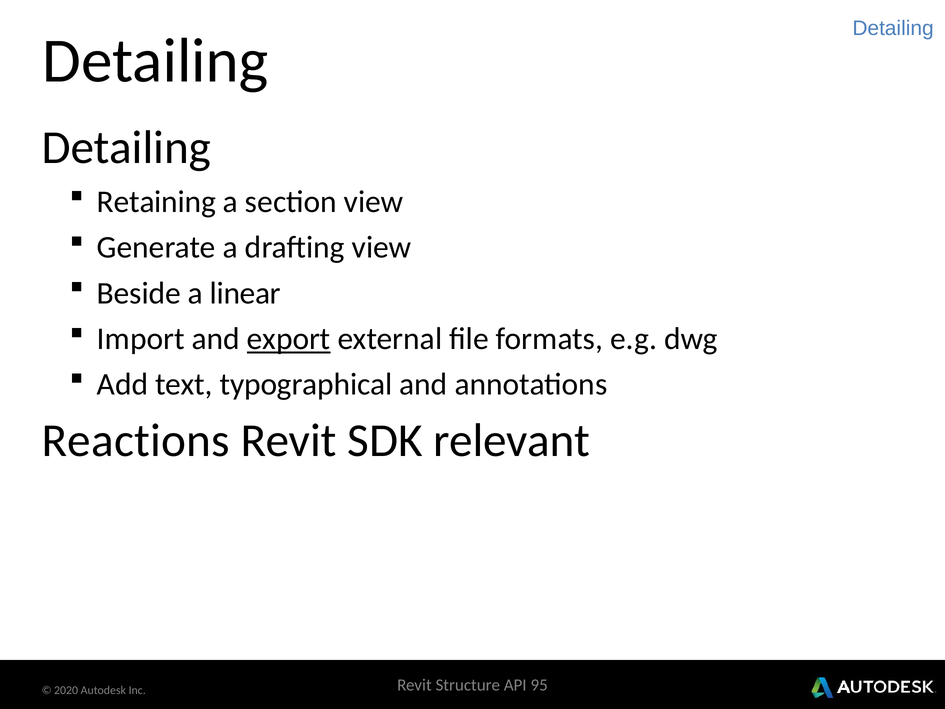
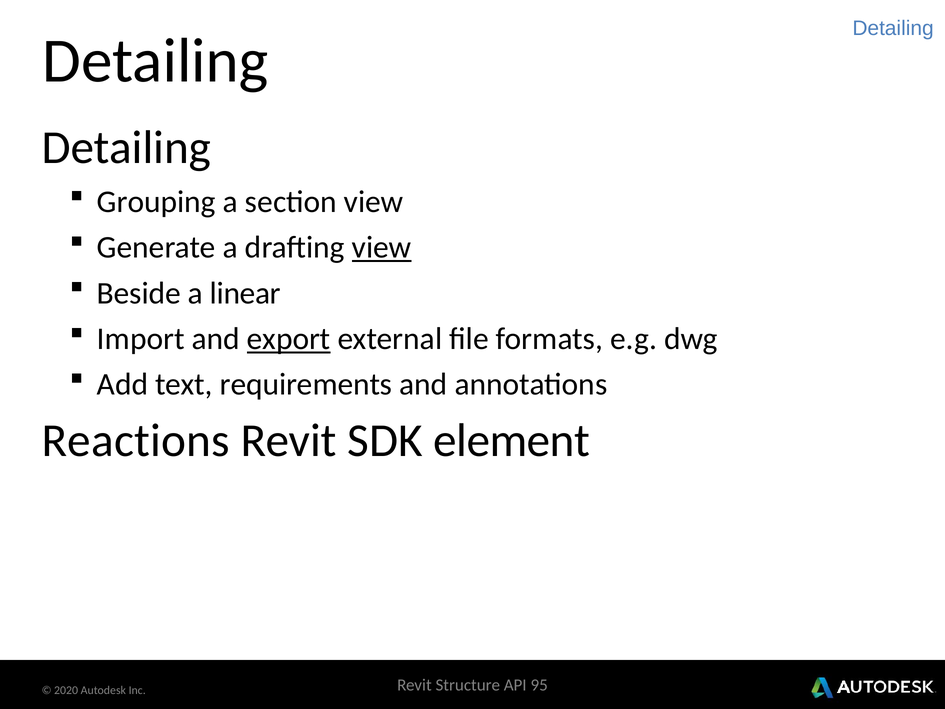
Retaining: Retaining -> Grouping (156, 202)
view underline: none -> present (382, 247)
typographical: typographical -> requirements (306, 384)
relevant: relevant -> element (512, 441)
